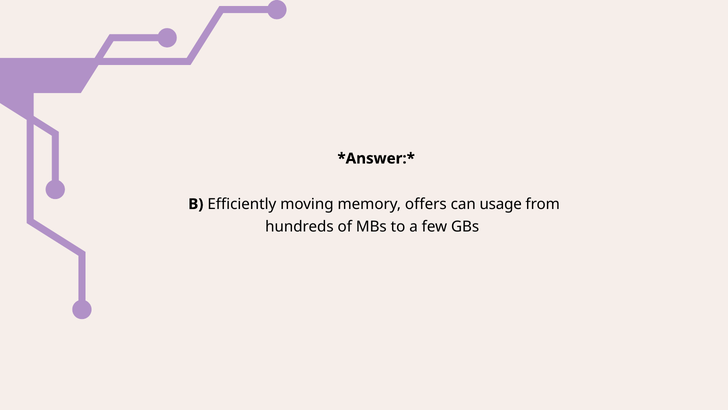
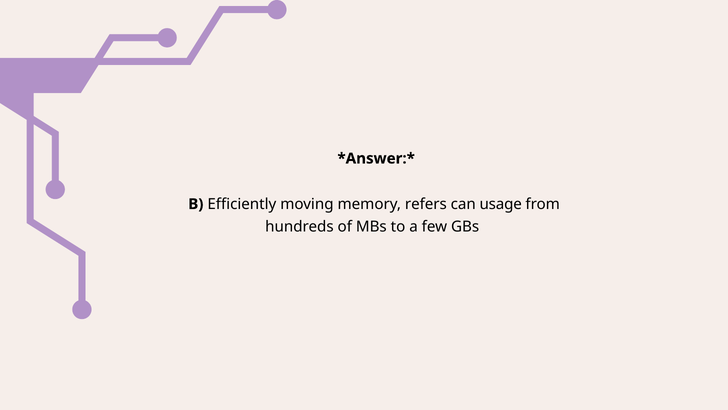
offers: offers -> refers (426, 204)
